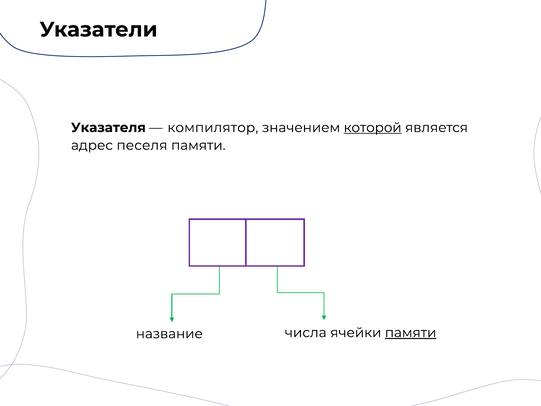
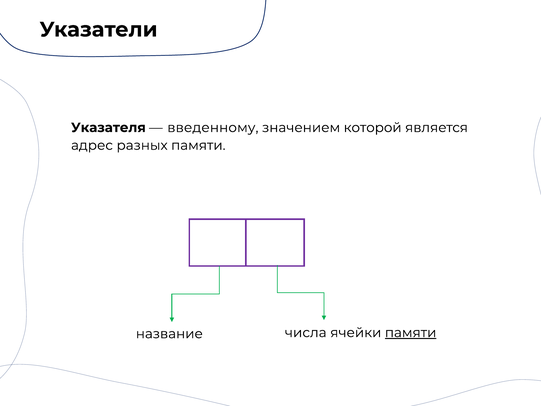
компилятор: компилятор -> введенному (213, 128)
которой underline: present -> none (373, 128)
песеля: песеля -> разных (142, 145)
